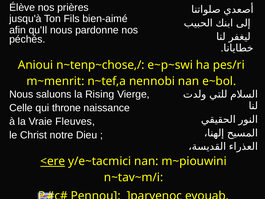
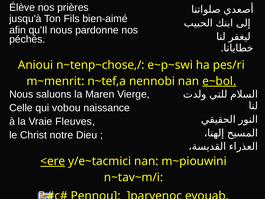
e~bol underline: none -> present (219, 81)
Rising: Rising -> Maren (100, 94)
throne: throne -> vobou (66, 108)
